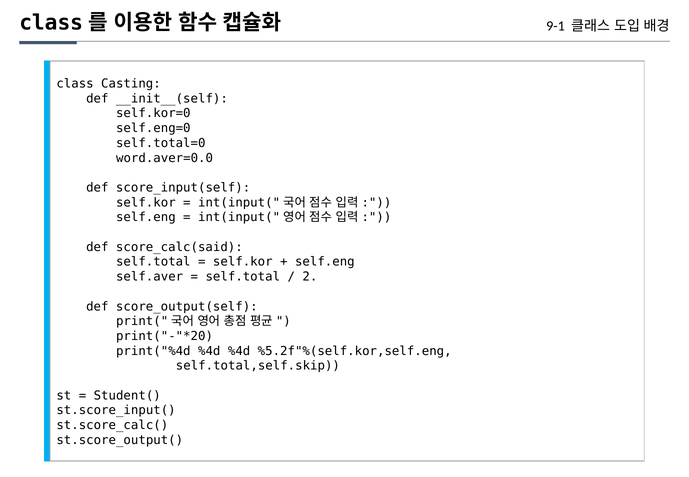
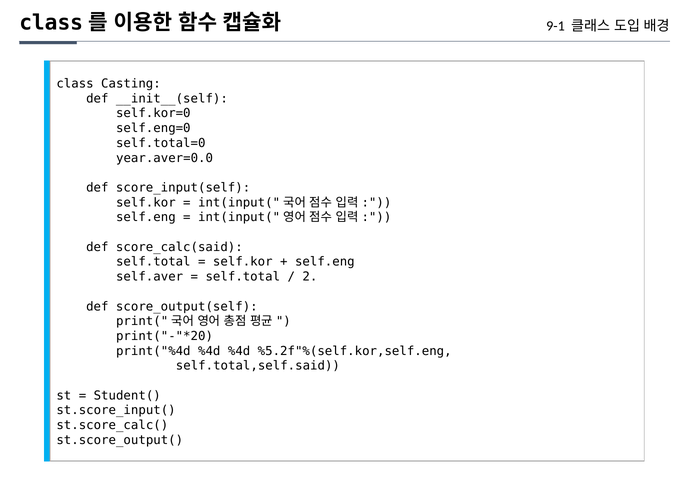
word.aver=0.0: word.aver=0.0 -> year.aver=0.0 (165, 158)
self.total,self.skip: self.total,self.skip -> self.total,self.said (258, 366)
